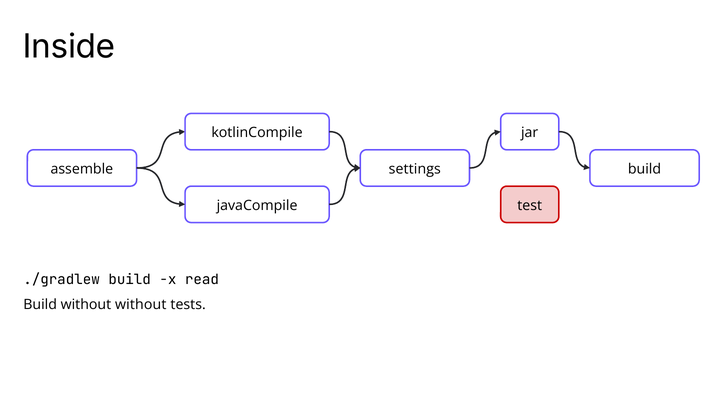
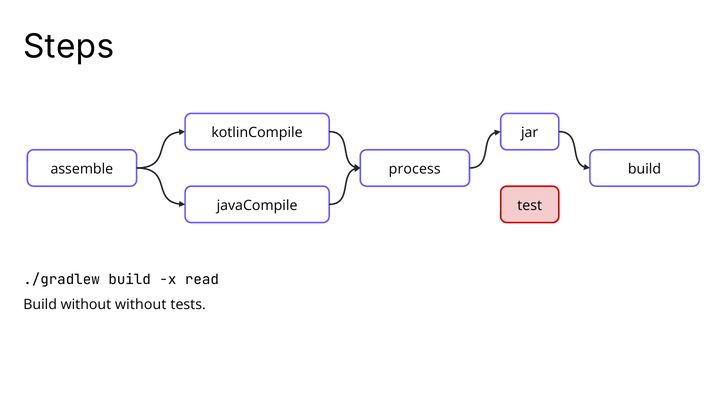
Inside: Inside -> Steps (69, 47)
settings: settings -> process (415, 169)
